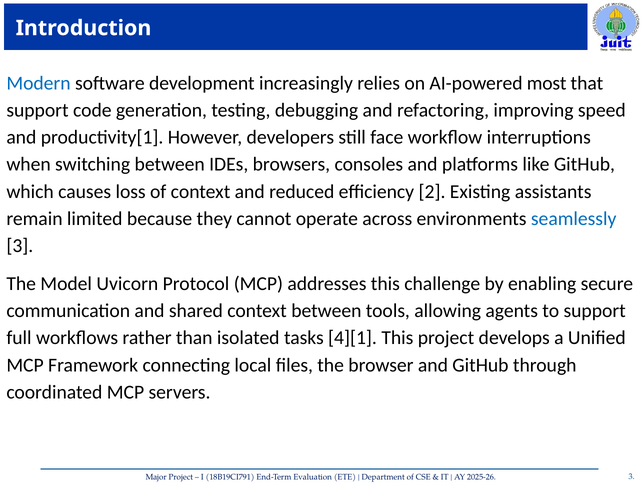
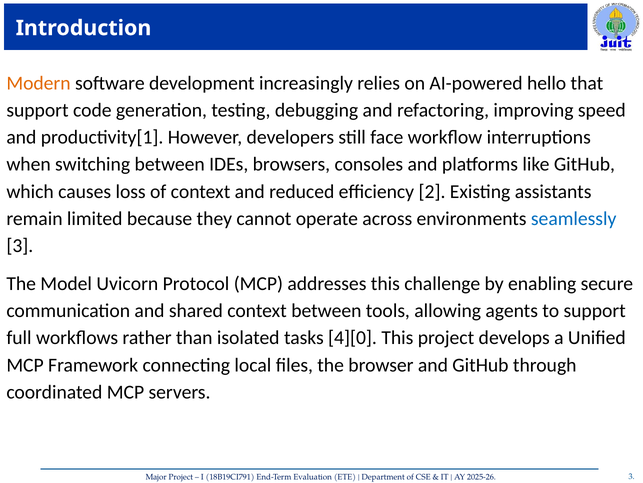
Modern colour: blue -> orange (39, 83)
most: most -> hello (547, 83)
4][1: 4][1 -> 4][0 (353, 337)
